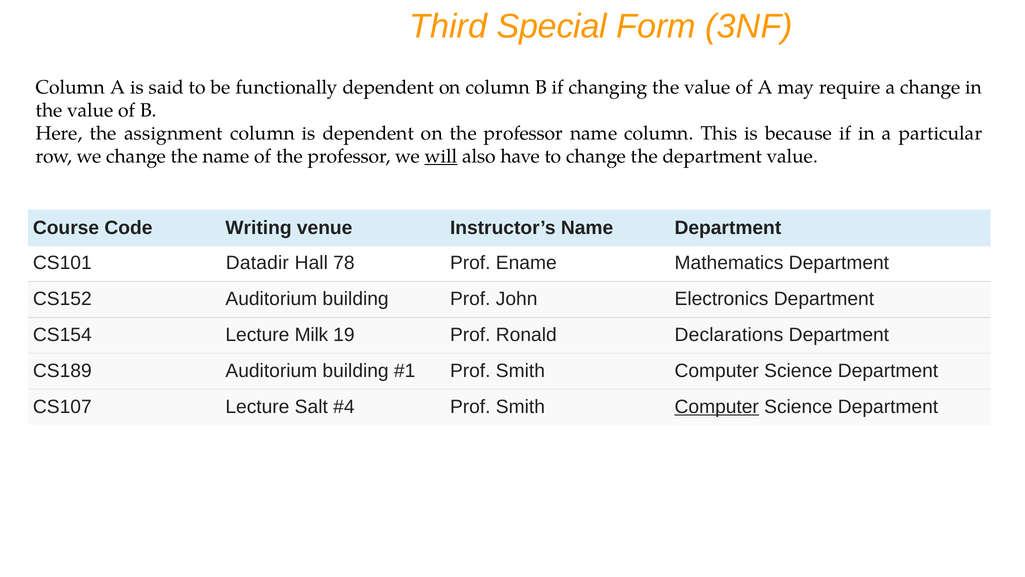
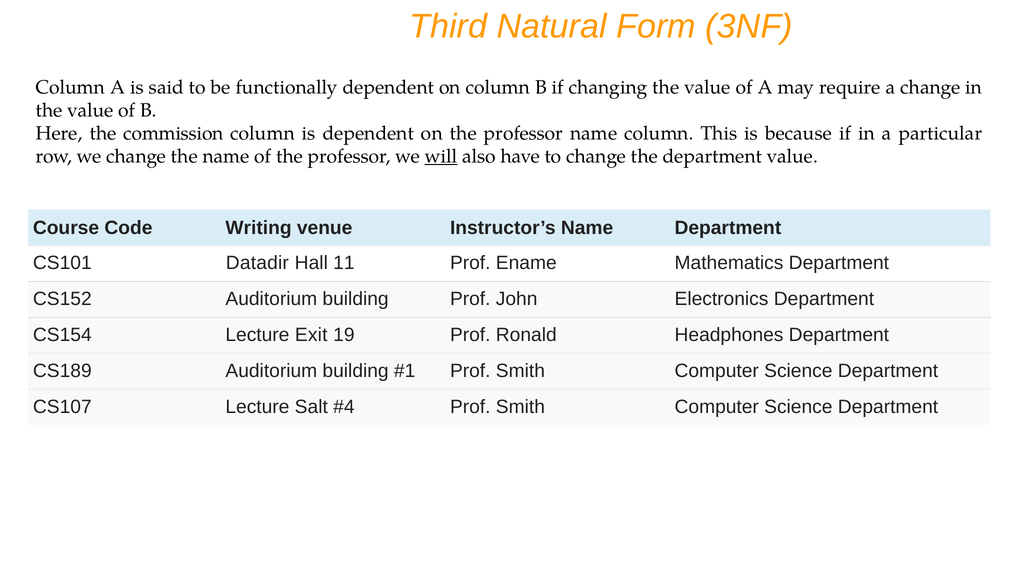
Special: Special -> Natural (552, 27)
assignment: assignment -> commission (174, 133)
78: 78 -> 11 (344, 263)
Milk: Milk -> Exit (311, 335)
Declarations: Declarations -> Headphones (729, 335)
Computer underline: present -> none (717, 406)
